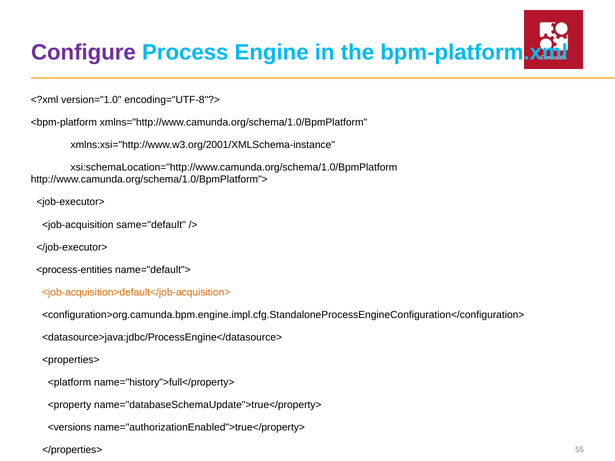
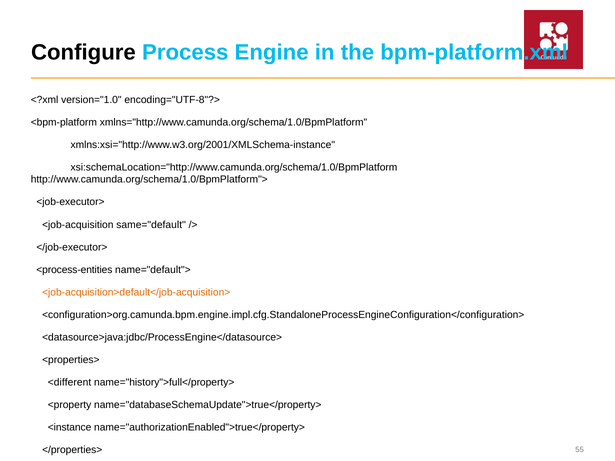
Configure colour: purple -> black (83, 53)
<platform: <platform -> <different (69, 383)
<versions: <versions -> <instance (70, 428)
